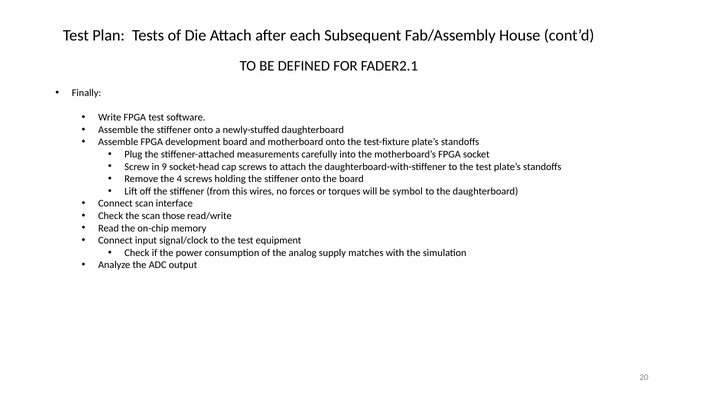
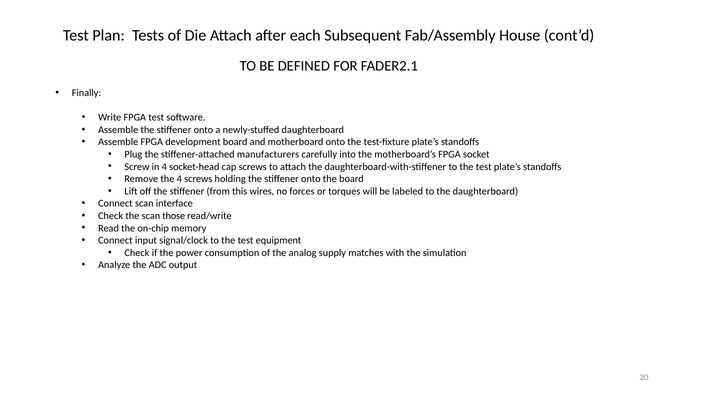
measurements: measurements -> manufacturers (268, 154)
in 9: 9 -> 4 (164, 167)
symbol: symbol -> labeled (408, 191)
